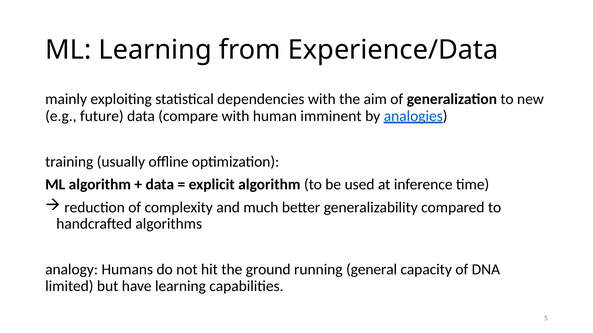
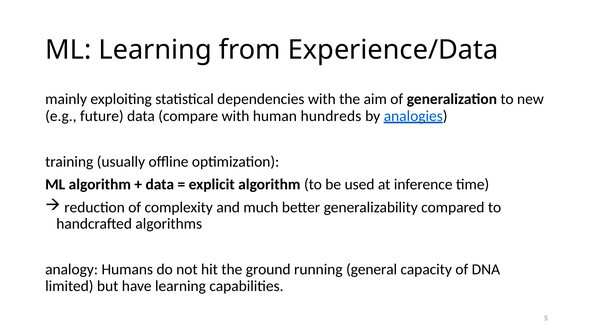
imminent: imminent -> hundreds (331, 116)
